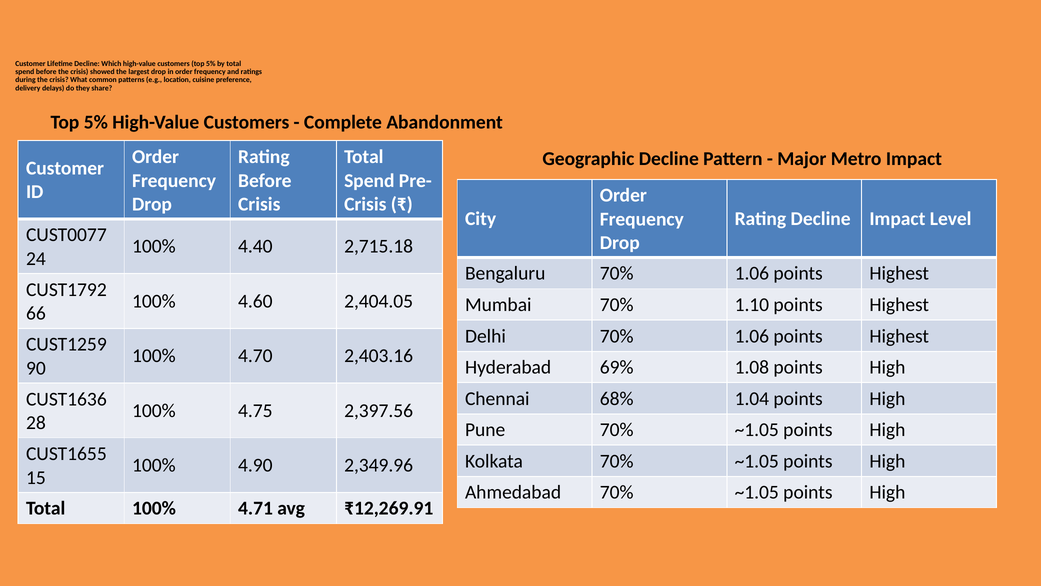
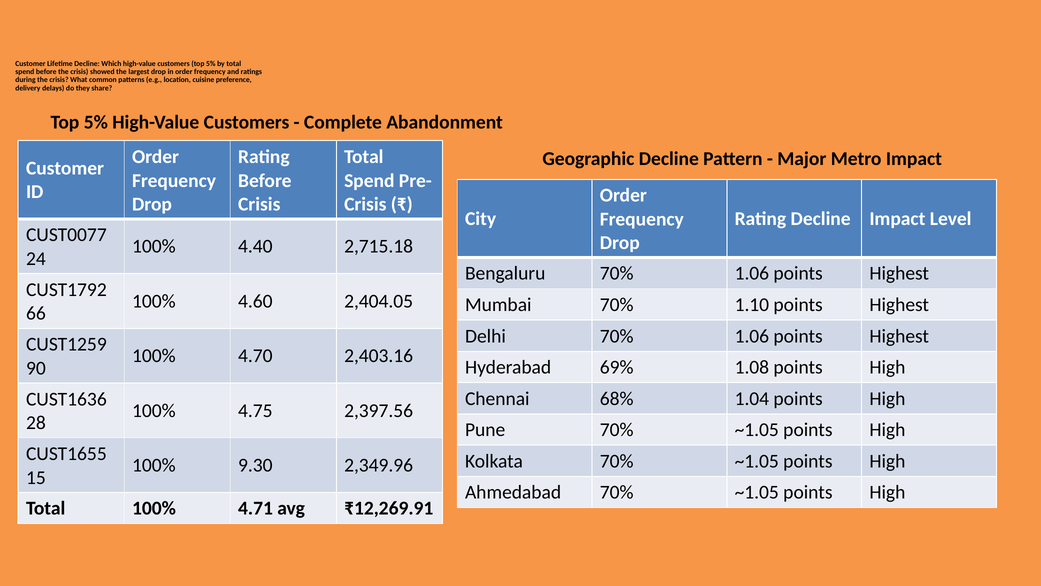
4.90: 4.90 -> 9.30 (255, 465)
